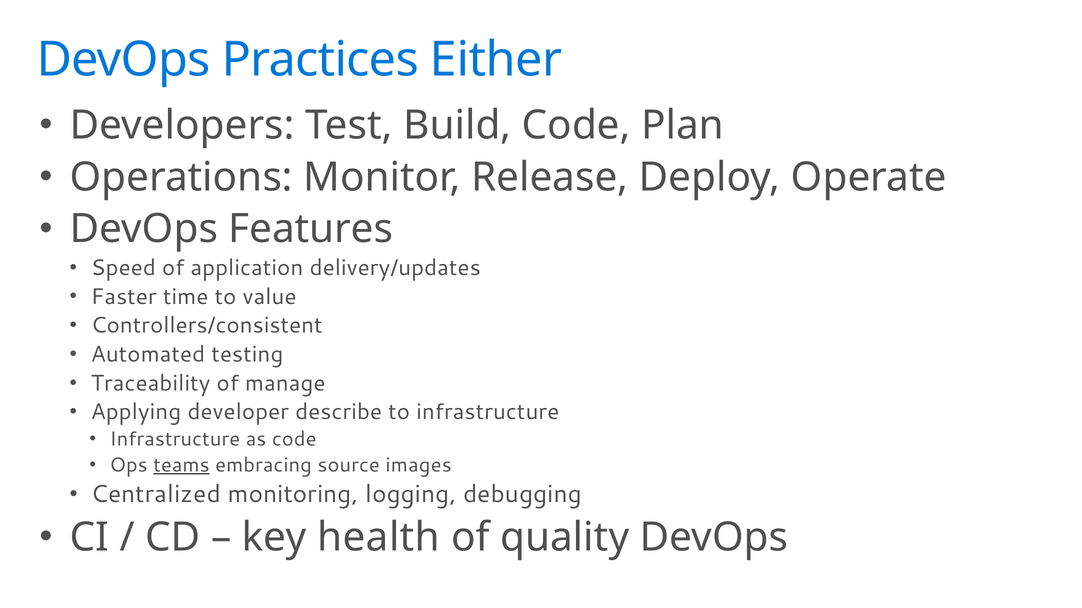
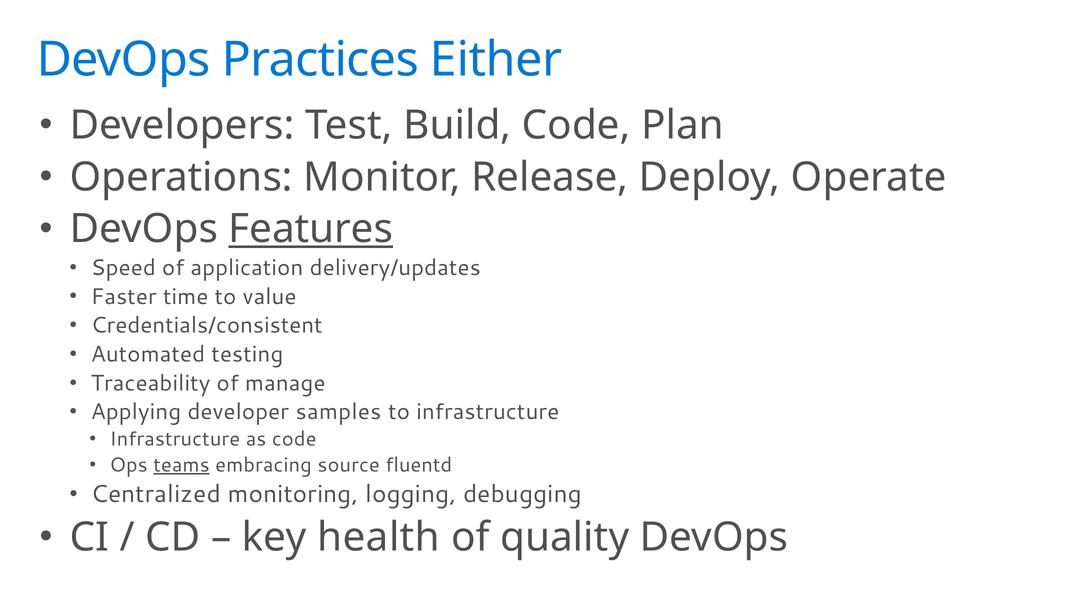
Features underline: none -> present (311, 229)
Controllers/consistent: Controllers/consistent -> Credentials/consistent (207, 326)
describe: describe -> samples (338, 412)
images: images -> fluentd (419, 466)
